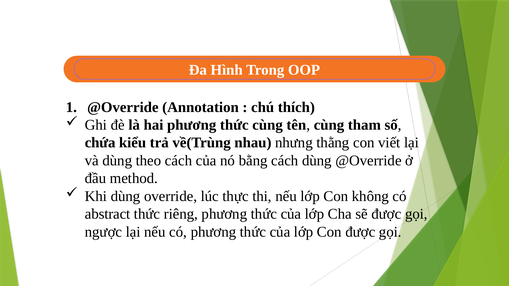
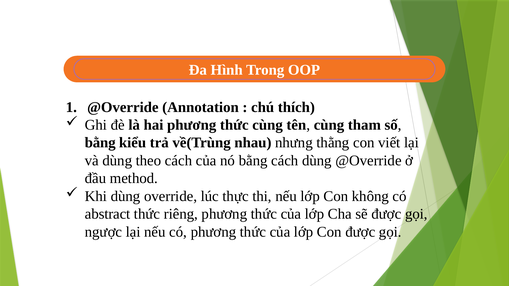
chứa: chứa -> bằng (100, 143)
